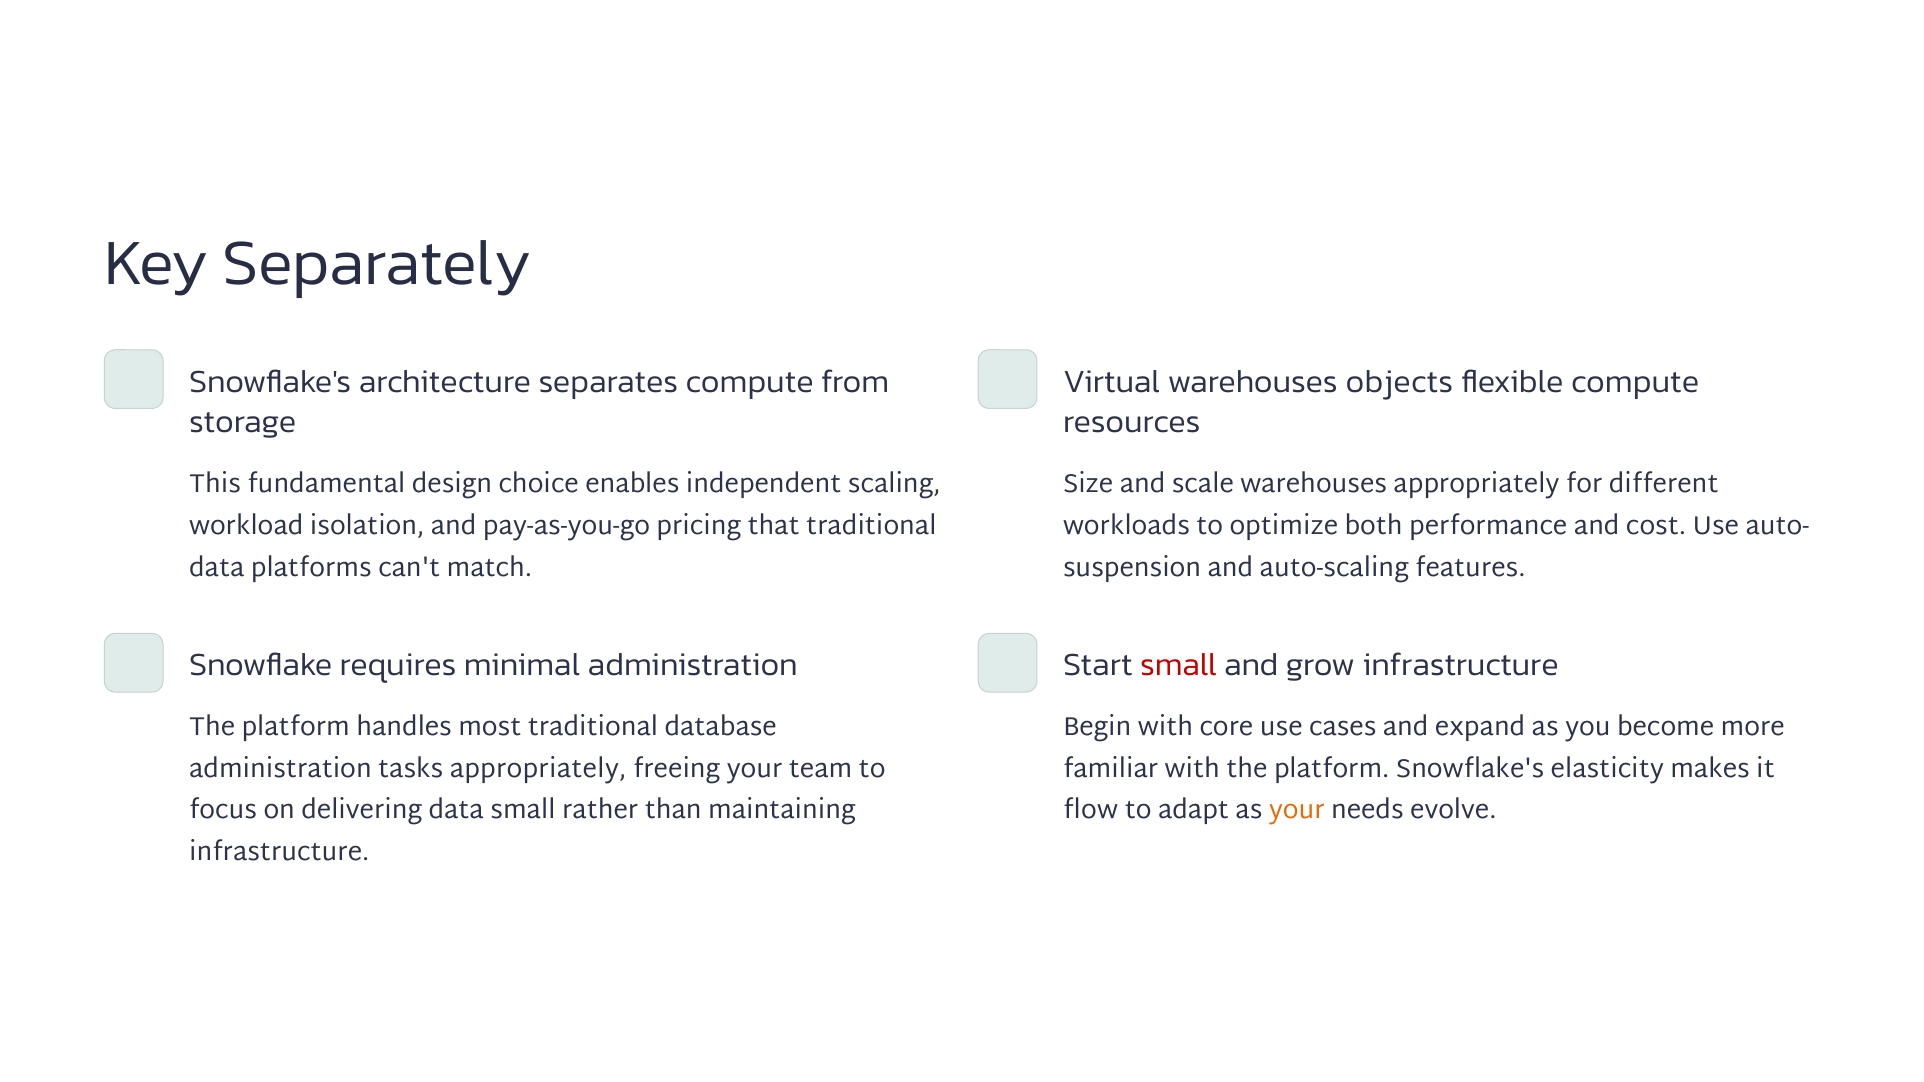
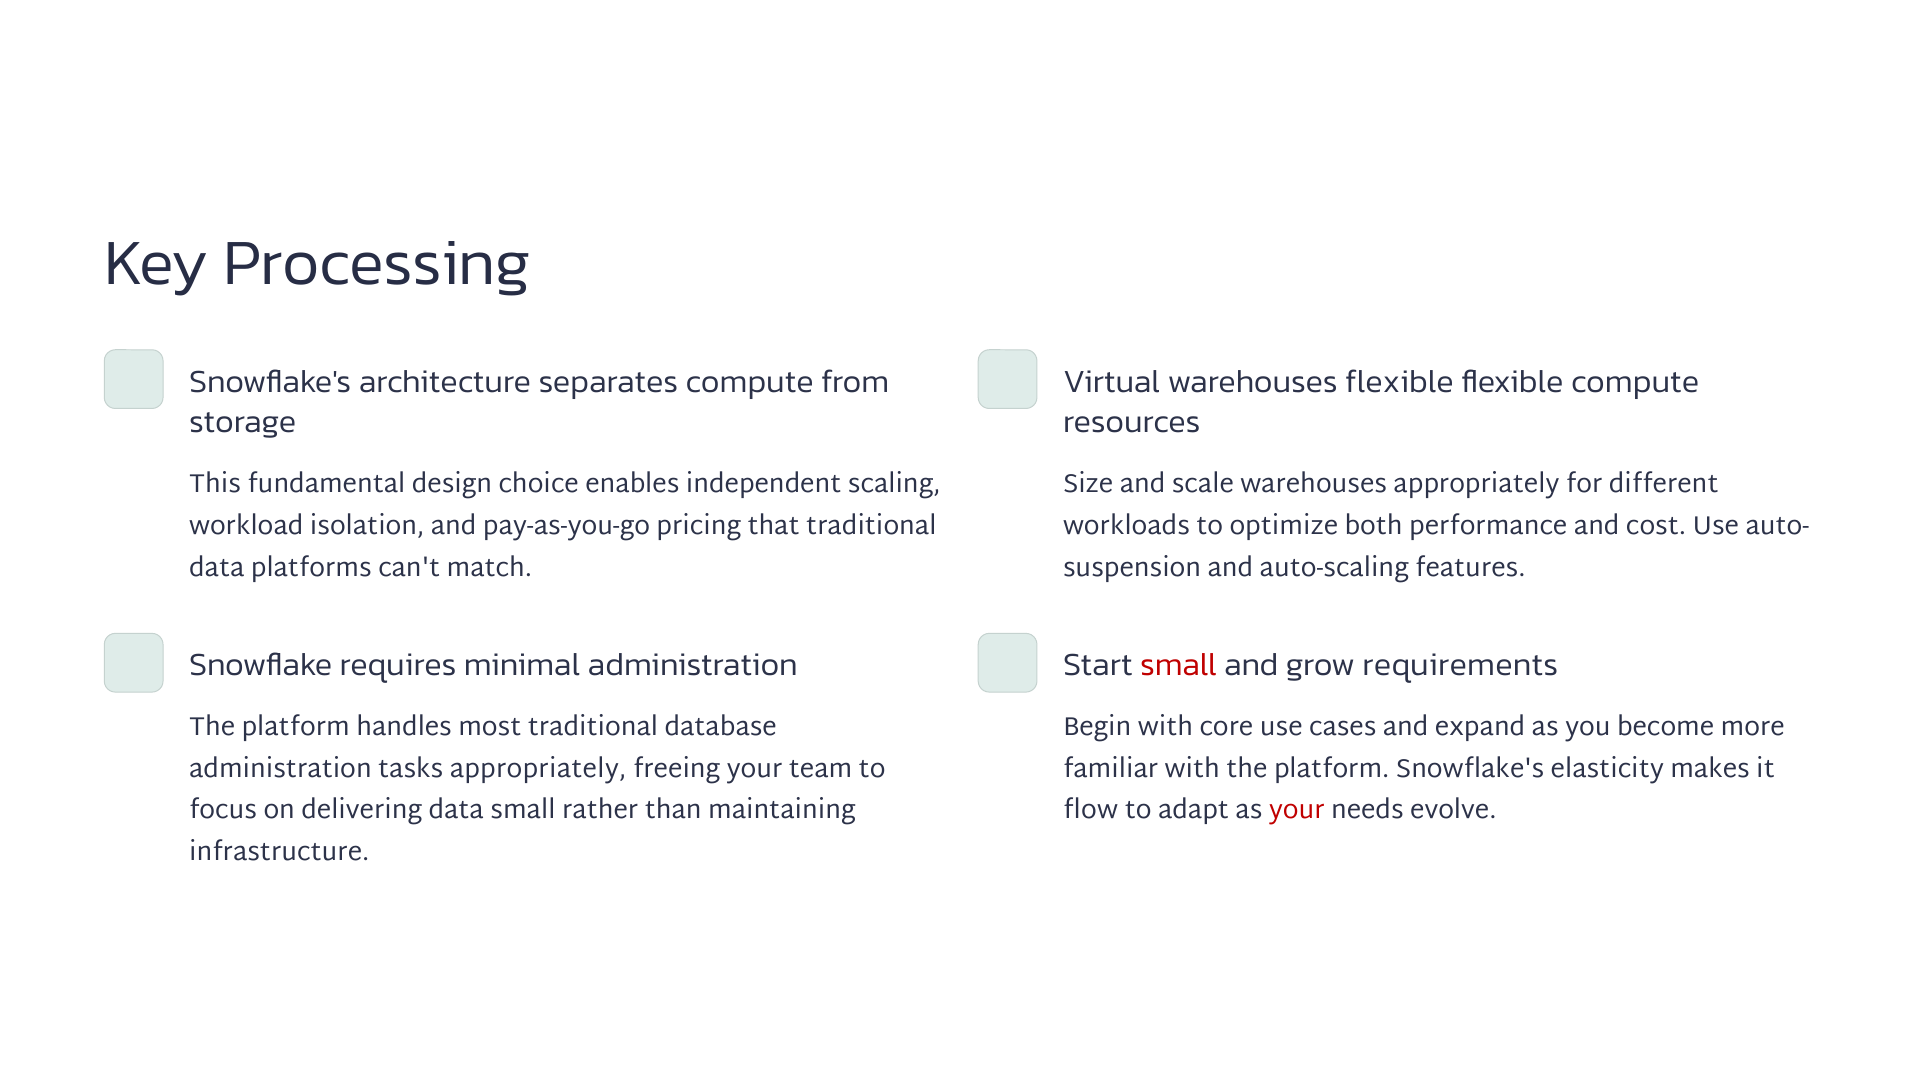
Separately: Separately -> Processing (377, 263)
warehouses objects: objects -> flexible (1400, 382)
grow infrastructure: infrastructure -> requirements (1460, 665)
your colour: orange -> red (1297, 811)
